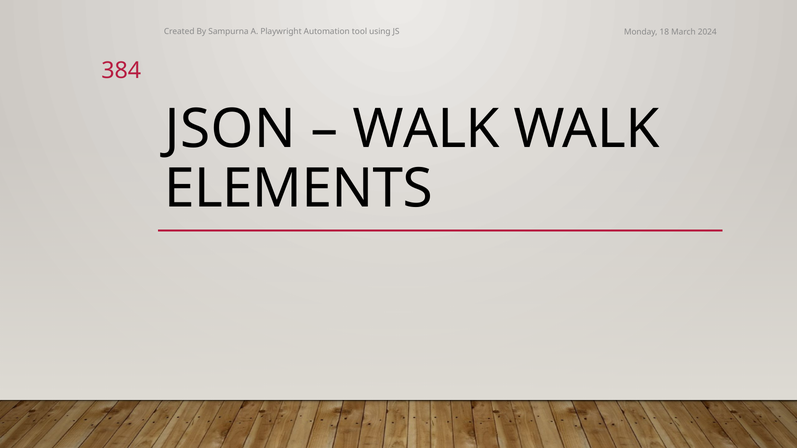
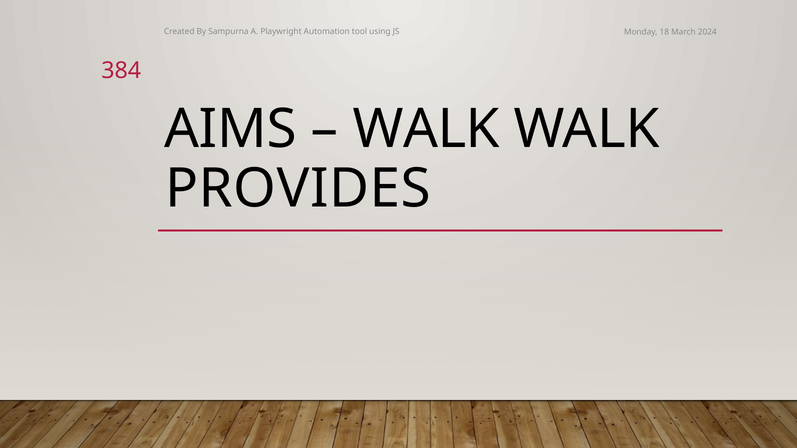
JSON: JSON -> AIMS (230, 129)
ELEMENTS: ELEMENTS -> PROVIDES (298, 189)
